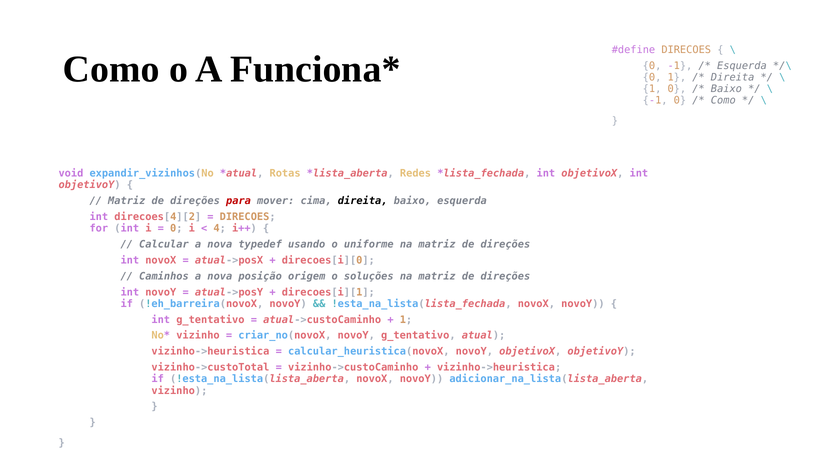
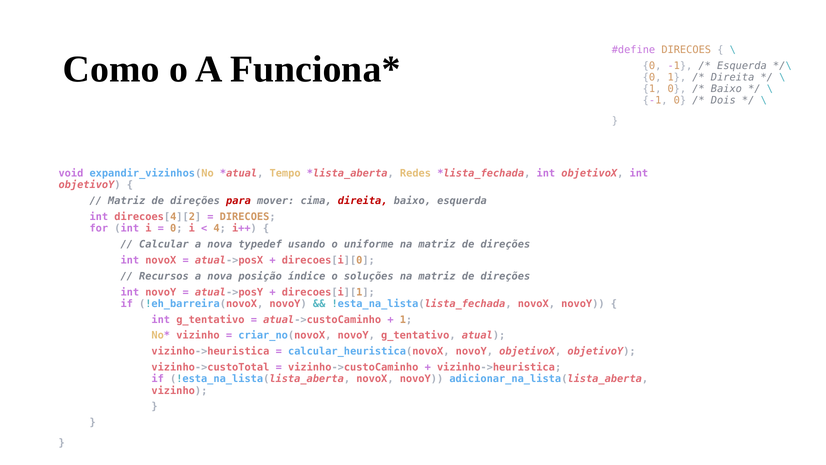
Como: Como -> Dois (723, 100)
Rotas: Rotas -> Tempo (285, 173)
direita colour: black -> red (363, 201)
Caminhos: Caminhos -> Recursos (164, 276)
origem: origem -> índice (307, 276)
